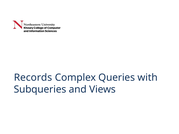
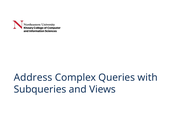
Records: Records -> Address (33, 78)
